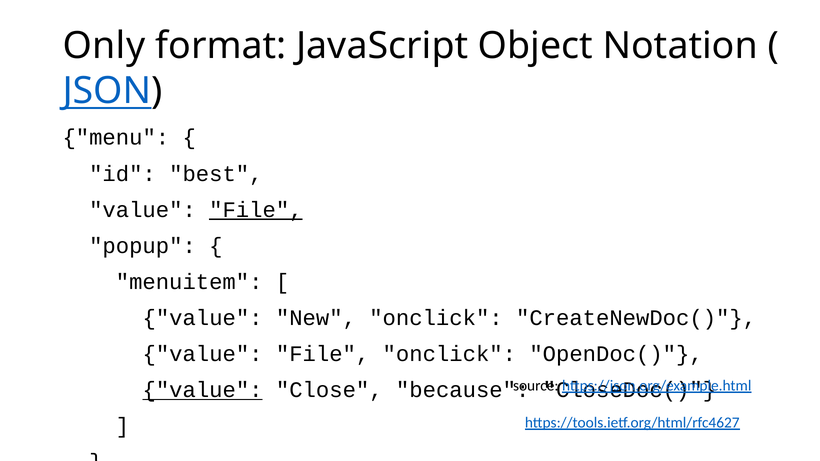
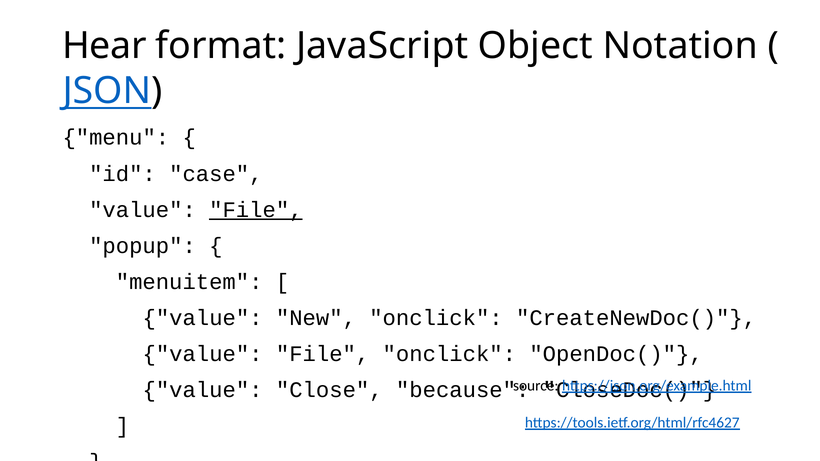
Only: Only -> Hear (104, 46)
best: best -> case (216, 174)
value underline: present -> none (203, 390)
